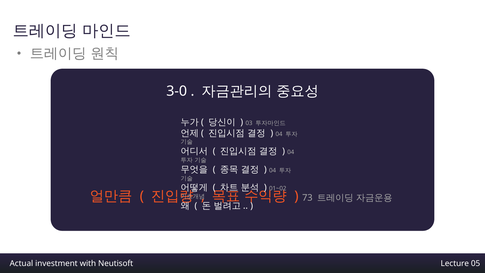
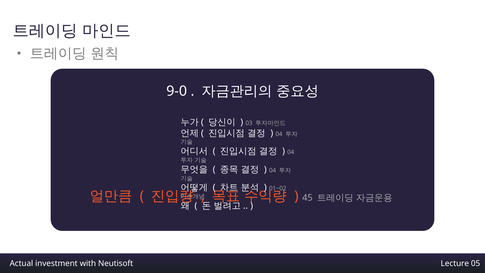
3-0: 3-0 -> 9-0 (177, 91)
73: 73 -> 45 (307, 198)
